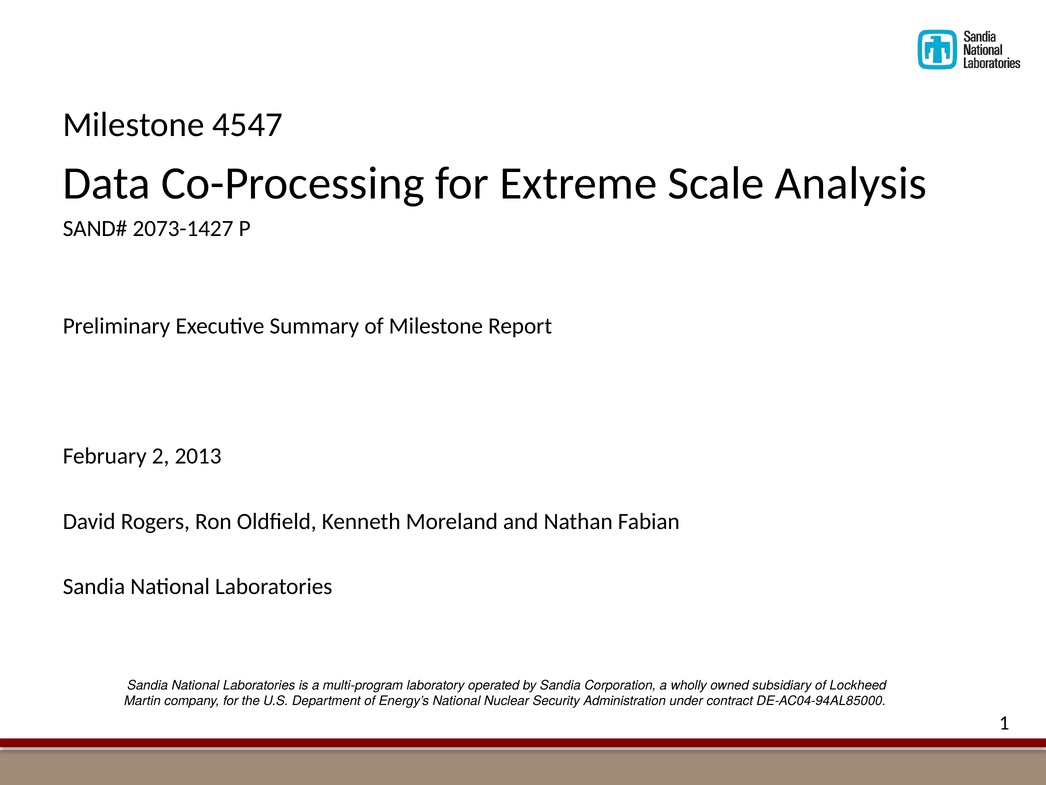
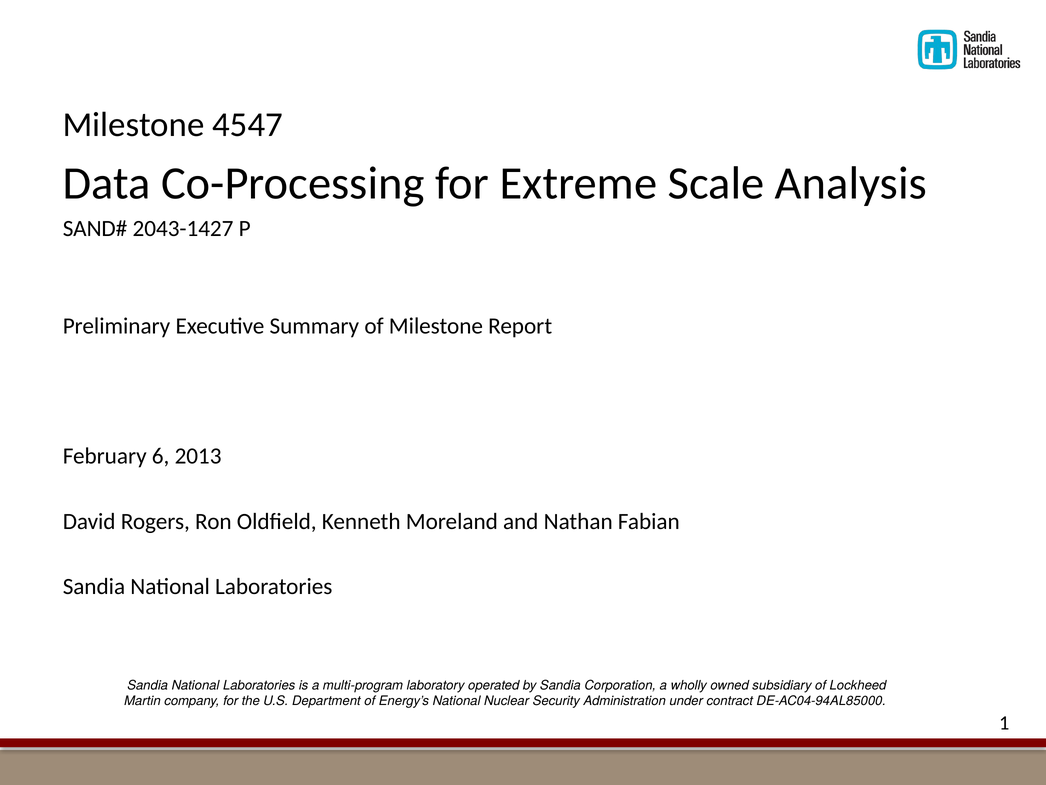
2073-1427: 2073-1427 -> 2043-1427 (183, 228)
2: 2 -> 6 (161, 456)
